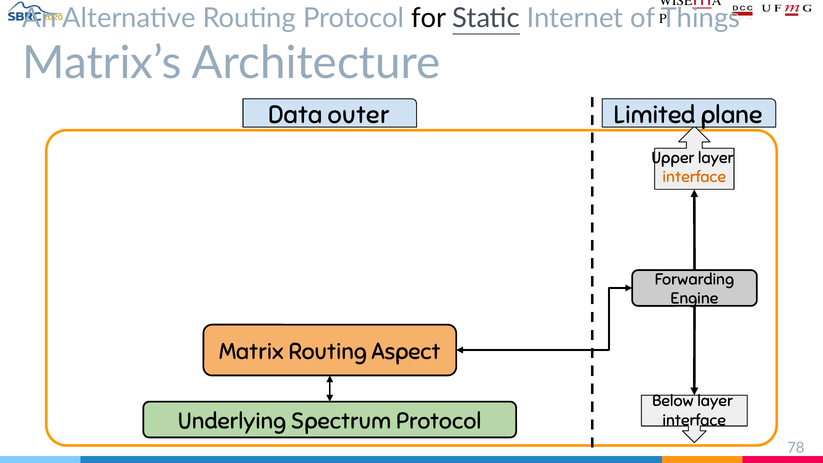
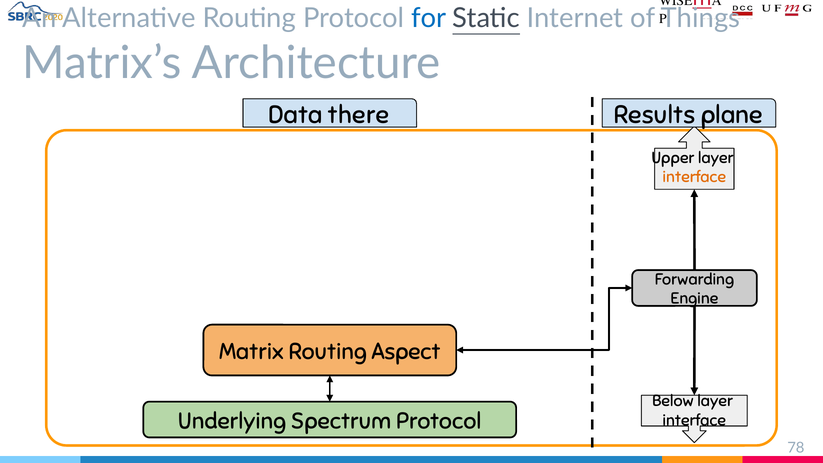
for colour: black -> blue (429, 18)
outer: outer -> there (359, 115)
Limited: Limited -> Results (655, 115)
